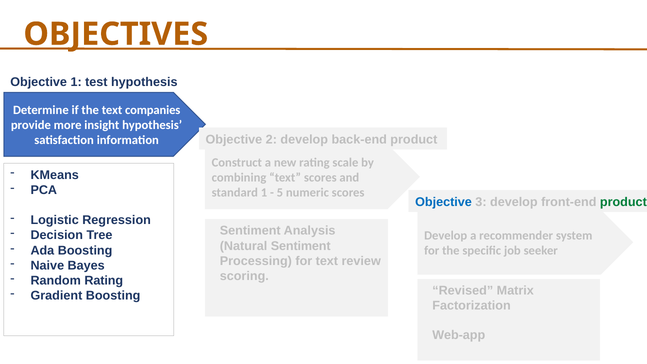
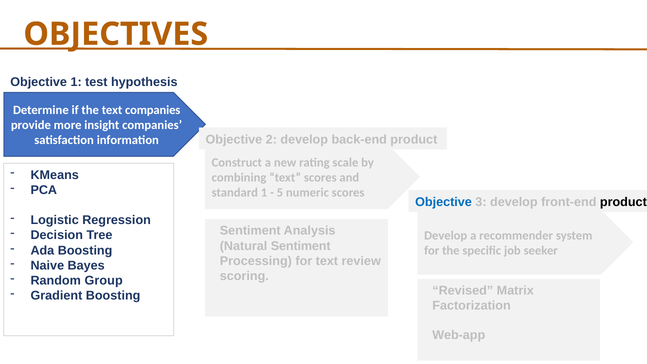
insight hypothesis: hypothesis -> companies (152, 125)
product colour: green -> black (623, 202)
Random Rating: Rating -> Group (104, 281)
